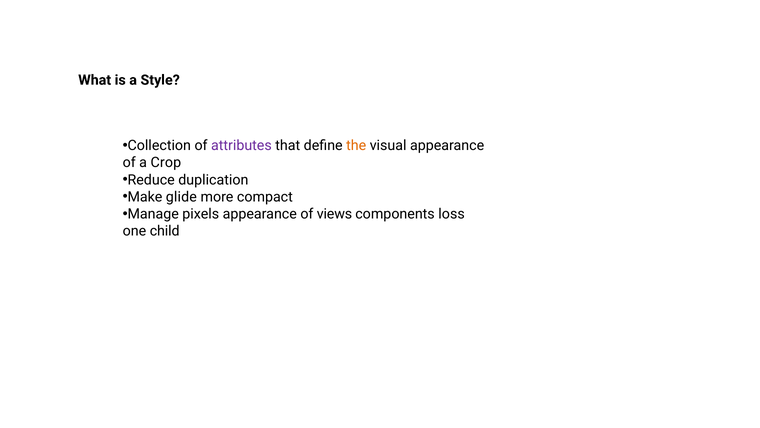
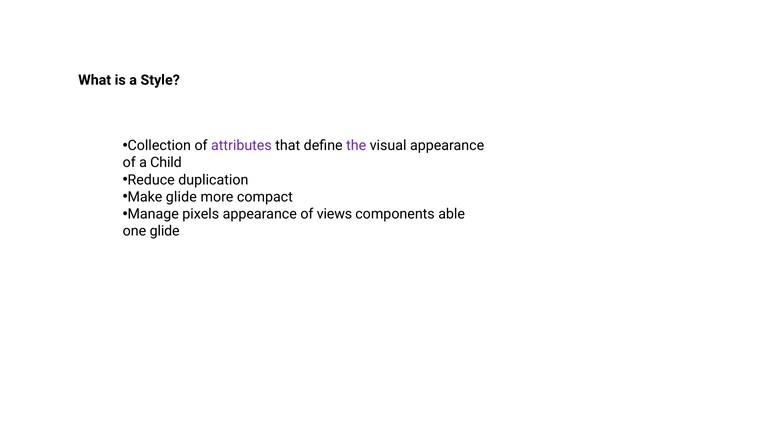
the colour: orange -> purple (356, 145)
Crop: Crop -> Child (166, 163)
loss: loss -> able (452, 214)
one child: child -> glide (165, 231)
